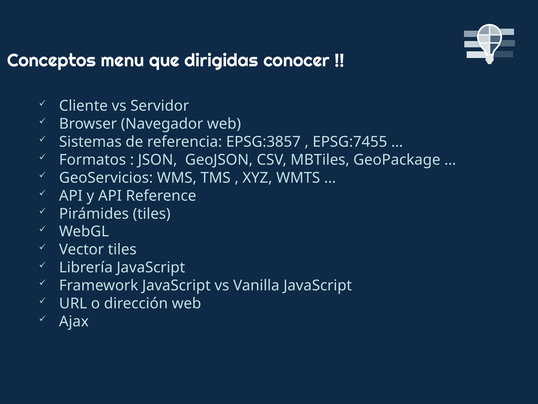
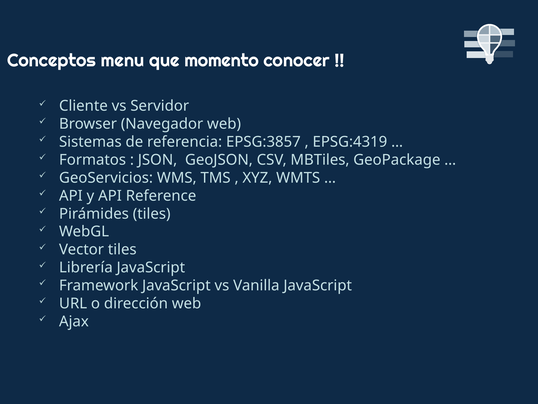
dirigidas: dirigidas -> momento (222, 61)
EPSG:7455: EPSG:7455 -> EPSG:4319 (350, 142)
